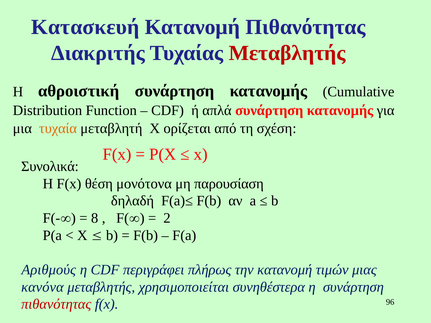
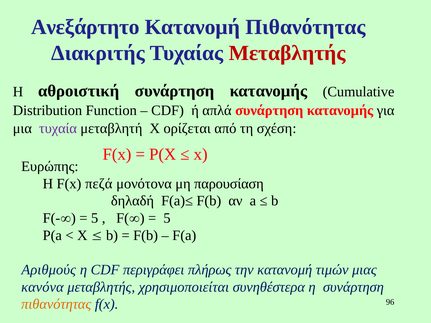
Κατασκευή: Κατασκευή -> Ανεξάρτητο (85, 27)
τυχαία colour: orange -> purple (58, 129)
Συνολικά: Συνολικά -> Ευρώπης (50, 167)
θέση: θέση -> πεζά (99, 184)
8: 8 -> 5 (95, 218)
2: 2 -> 5 (167, 218)
πιθανότητας colour: red -> orange (56, 304)
